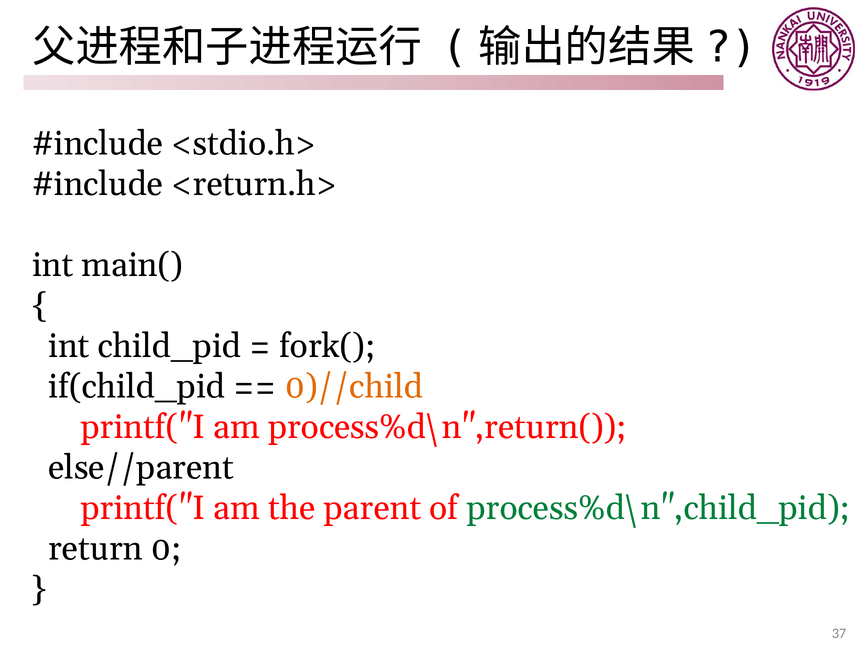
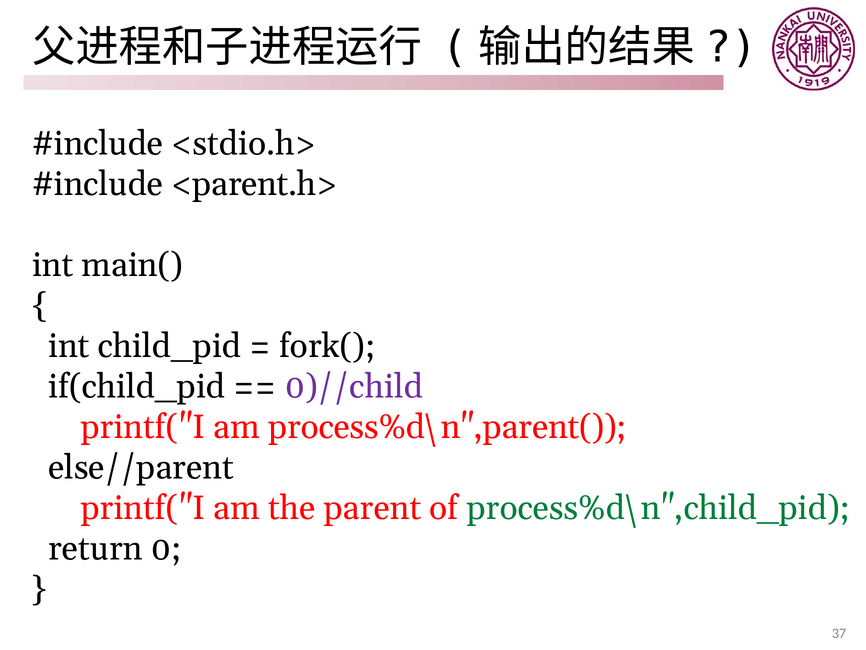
<return.h>: <return.h> -> <parent.h> (255, 184)
0)//child colour: orange -> purple (354, 386)
process%d\n",return(: process%d\n",return( -> process%d\n",parent( (448, 427)
